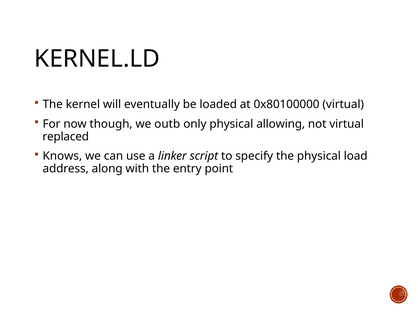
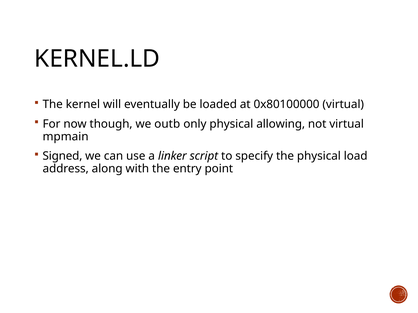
replaced: replaced -> mpmain (66, 137)
Knows: Knows -> Signed (62, 156)
